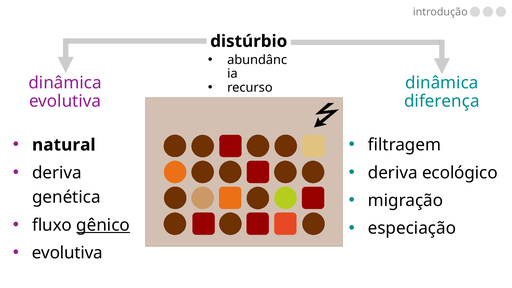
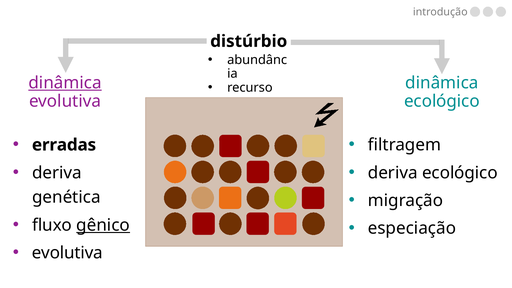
dinâmica underline: none -> present (65, 83)
diferença: diferença -> ecológico (442, 101)
natural: natural -> erradas (64, 145)
